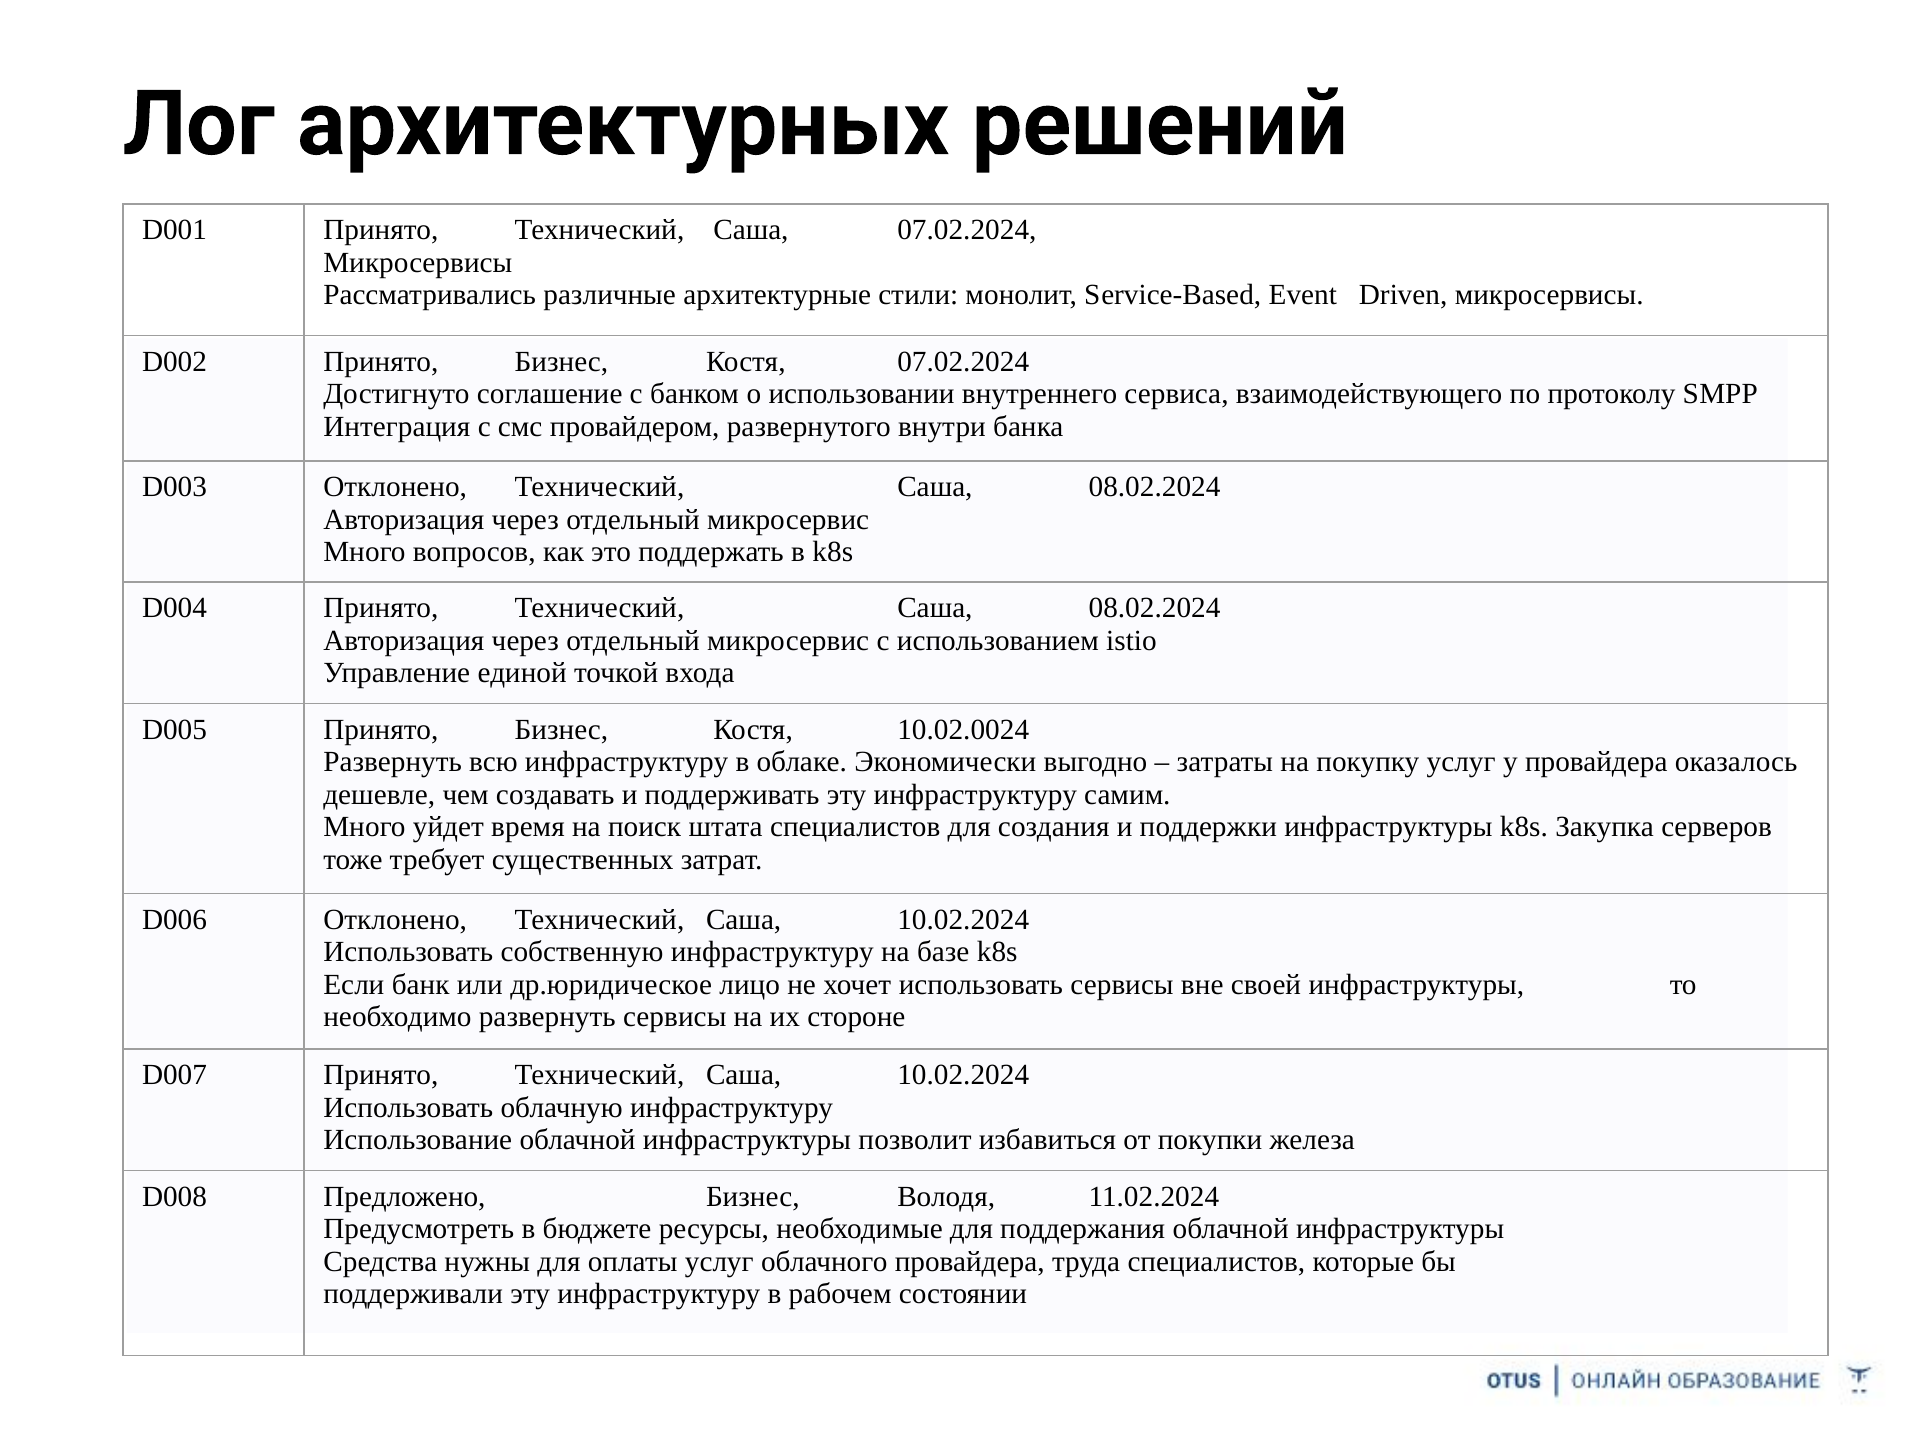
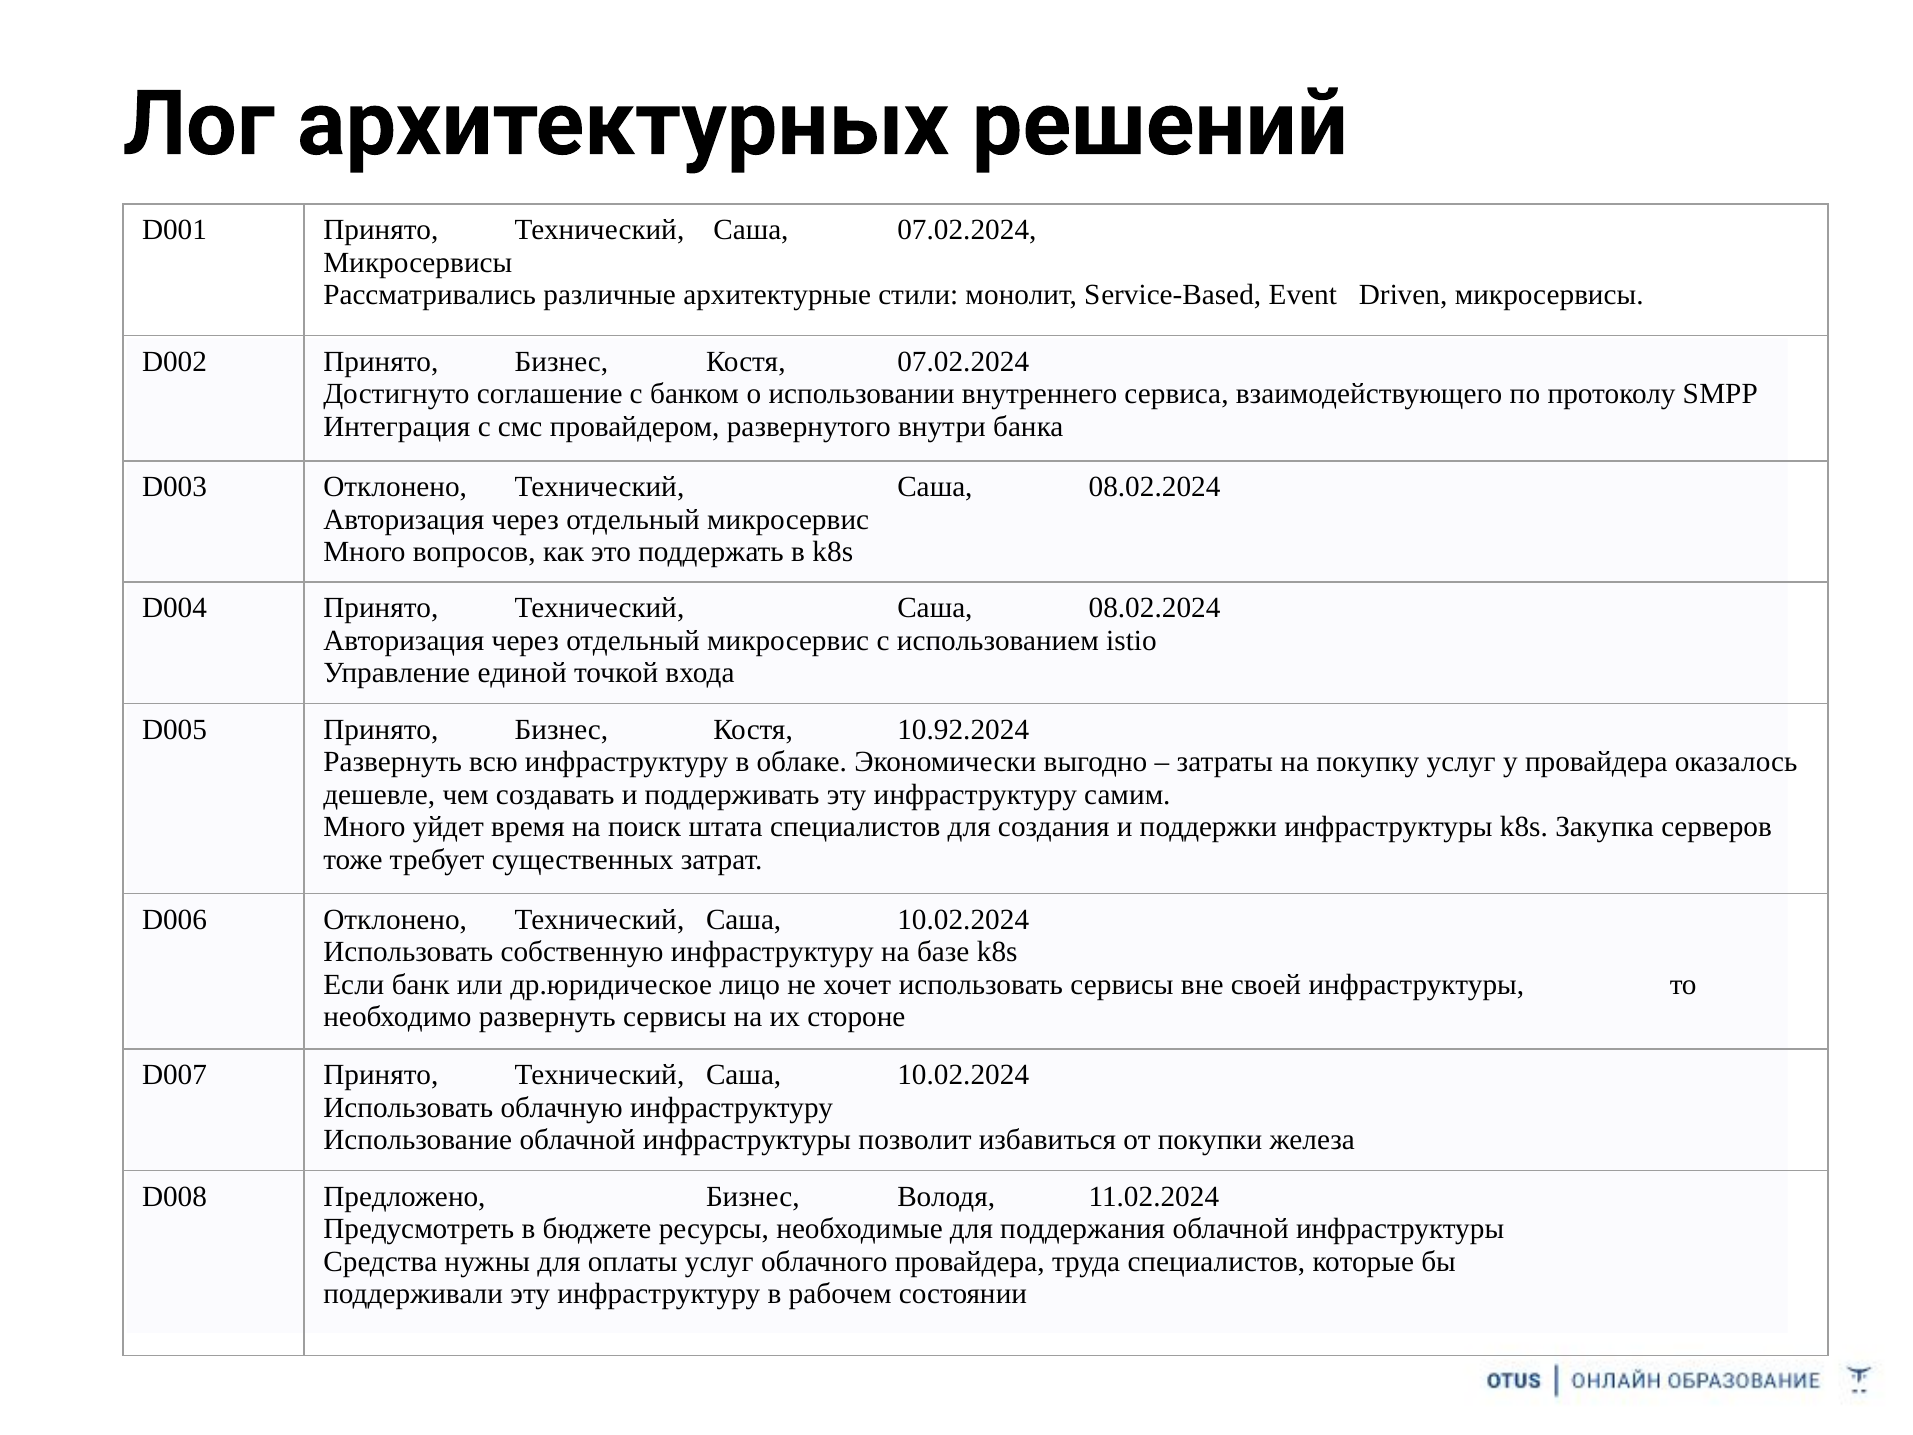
10.02.0024: 10.02.0024 -> 10.92.2024 (963, 729)
